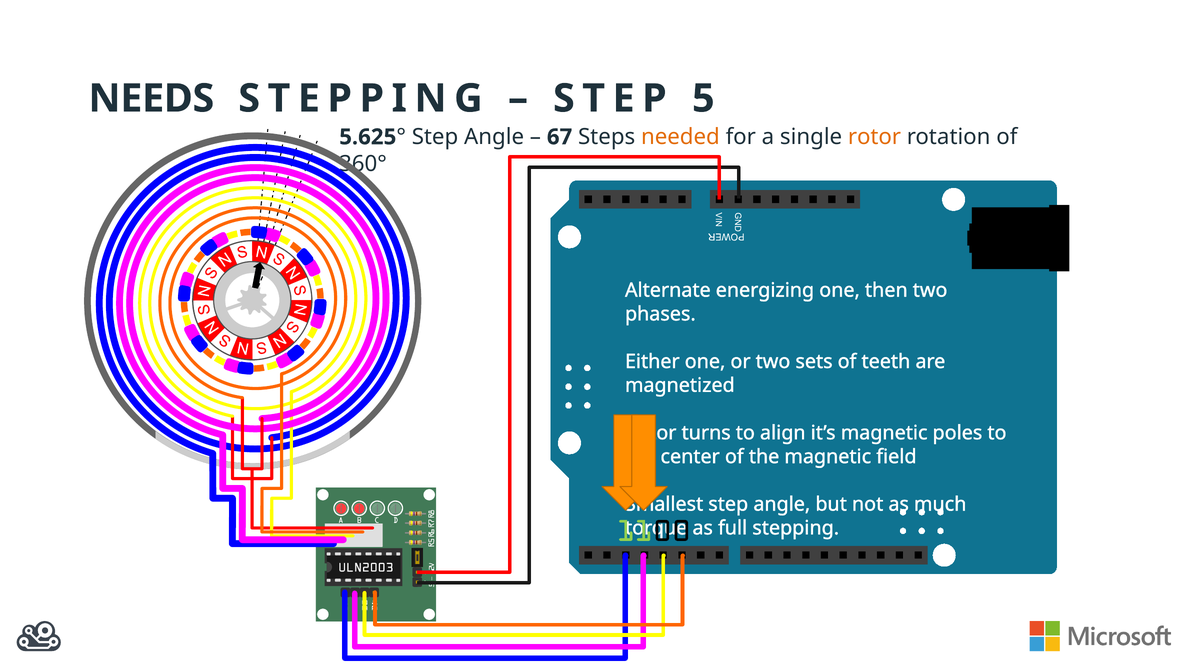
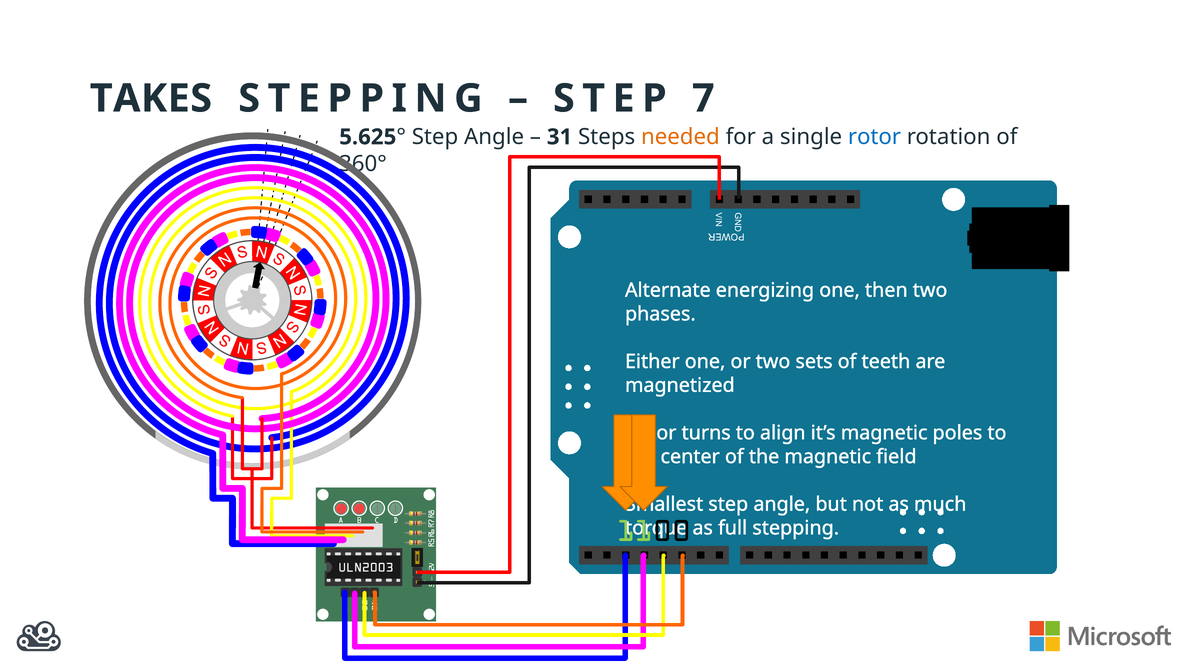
NEEDS: NEEDS -> TAKES (151, 98)
5: 5 -> 7 (703, 98)
67: 67 -> 31 (560, 137)
rotor colour: orange -> blue (875, 137)
